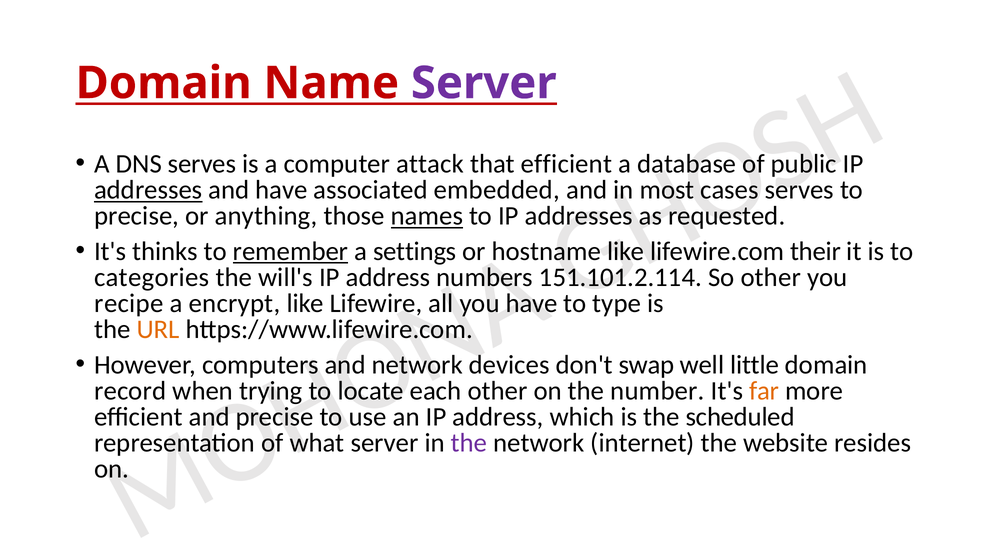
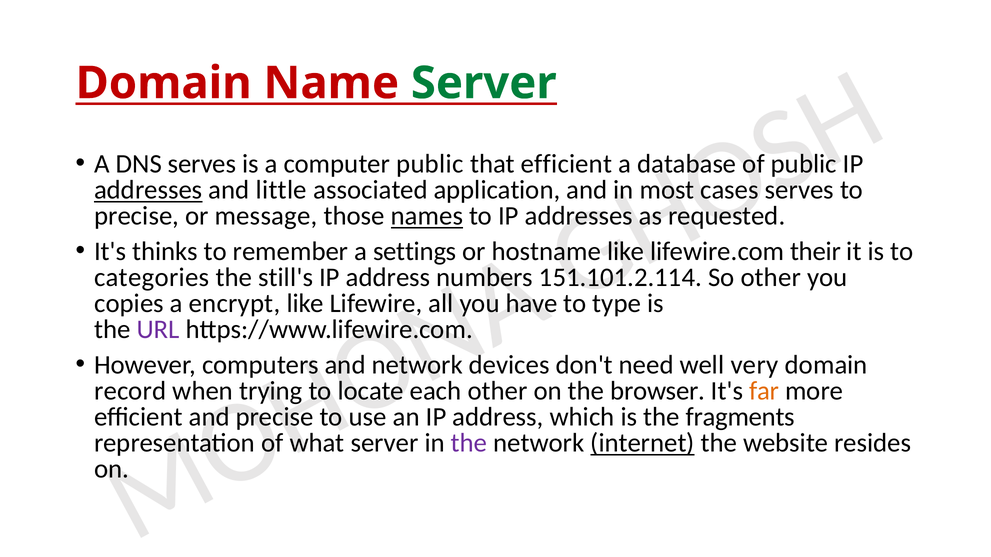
Server colour: purple -> green (484, 83)
computer attack: attack -> public (430, 164)
and have: have -> little (281, 190)
embedded: embedded -> application (497, 190)
anything: anything -> message (266, 216)
remember underline: present -> none (291, 252)
will's: will's -> still's (286, 278)
recipe: recipe -> copies (129, 304)
URL colour: orange -> purple (158, 330)
swap: swap -> need (646, 365)
little: little -> very (754, 365)
number: number -> browser (658, 391)
scheduled: scheduled -> fragments (740, 417)
internet underline: none -> present (643, 443)
